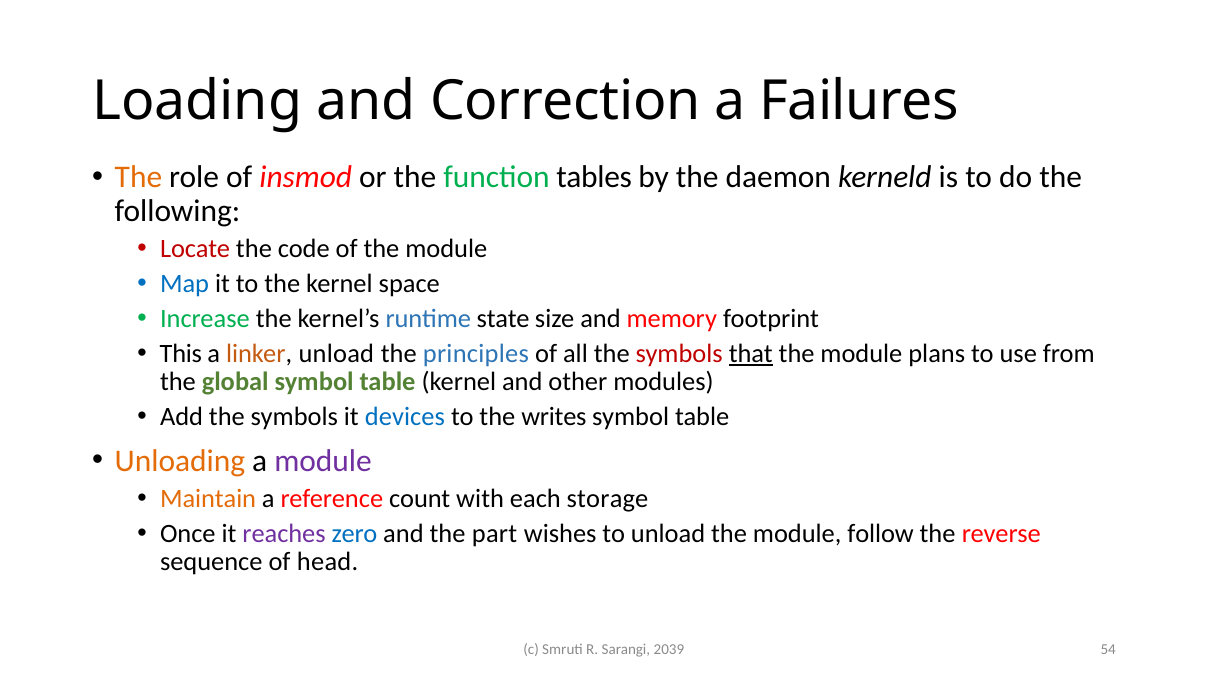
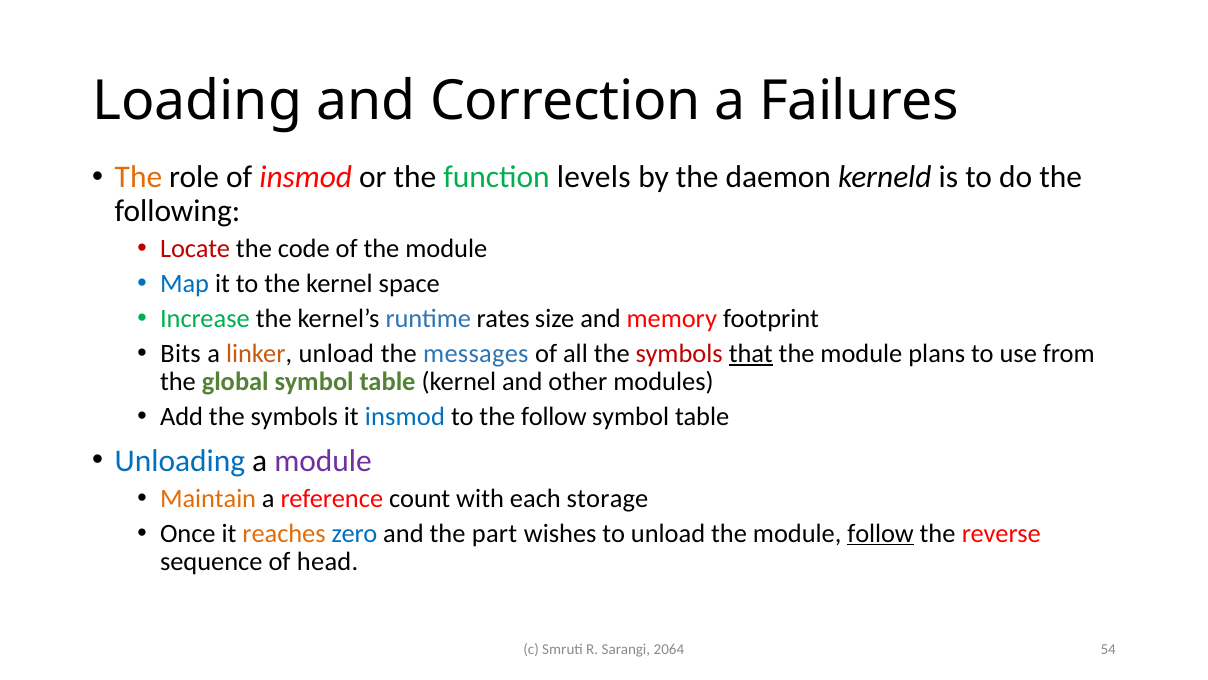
tables: tables -> levels (594, 177)
state: state -> rates (503, 319)
This: This -> Bits (181, 353)
principles: principles -> messages (476, 353)
it devices: devices -> insmod (405, 417)
the writes: writes -> follow (554, 417)
Unloading colour: orange -> blue (180, 461)
reaches colour: purple -> orange (284, 533)
follow underline: none -> present (881, 533)
2039: 2039 -> 2064 (669, 649)
